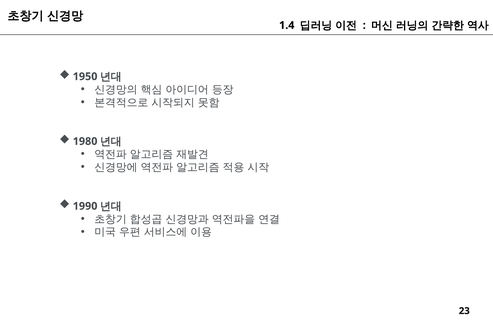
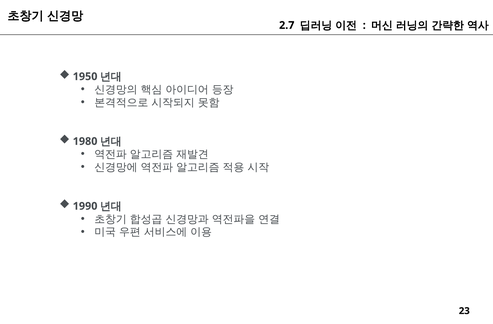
1.4: 1.4 -> 2.7 (287, 25)
